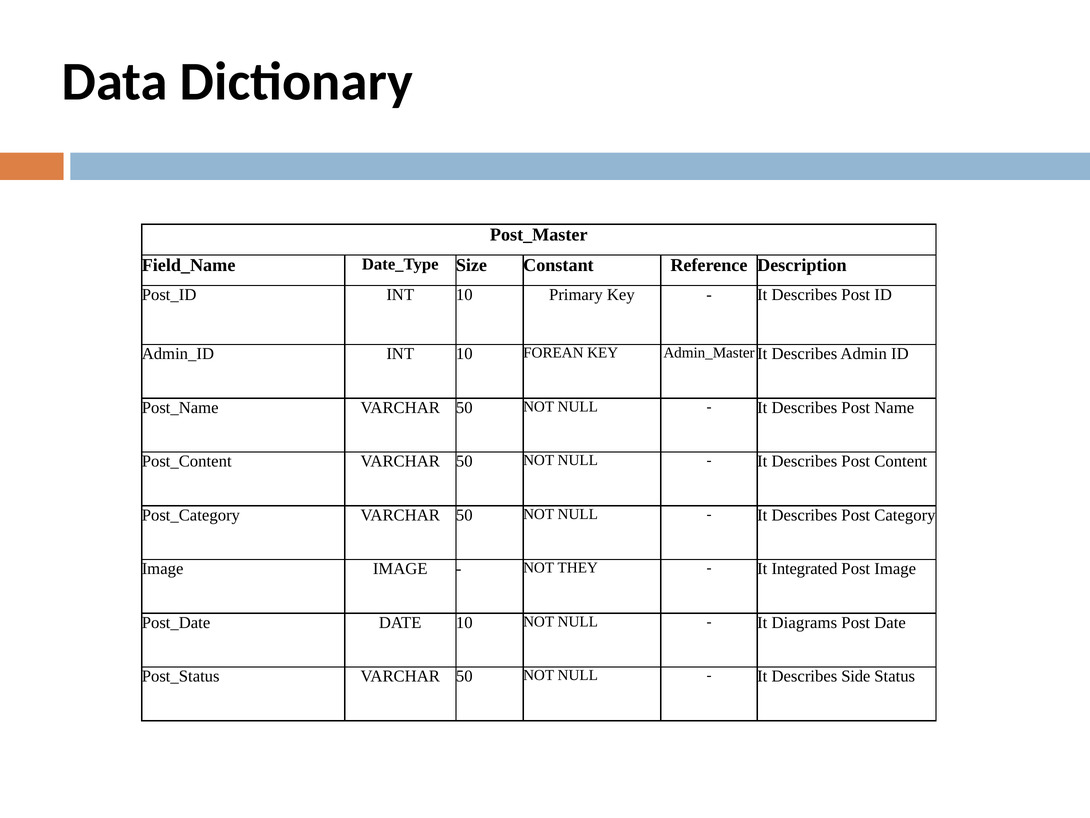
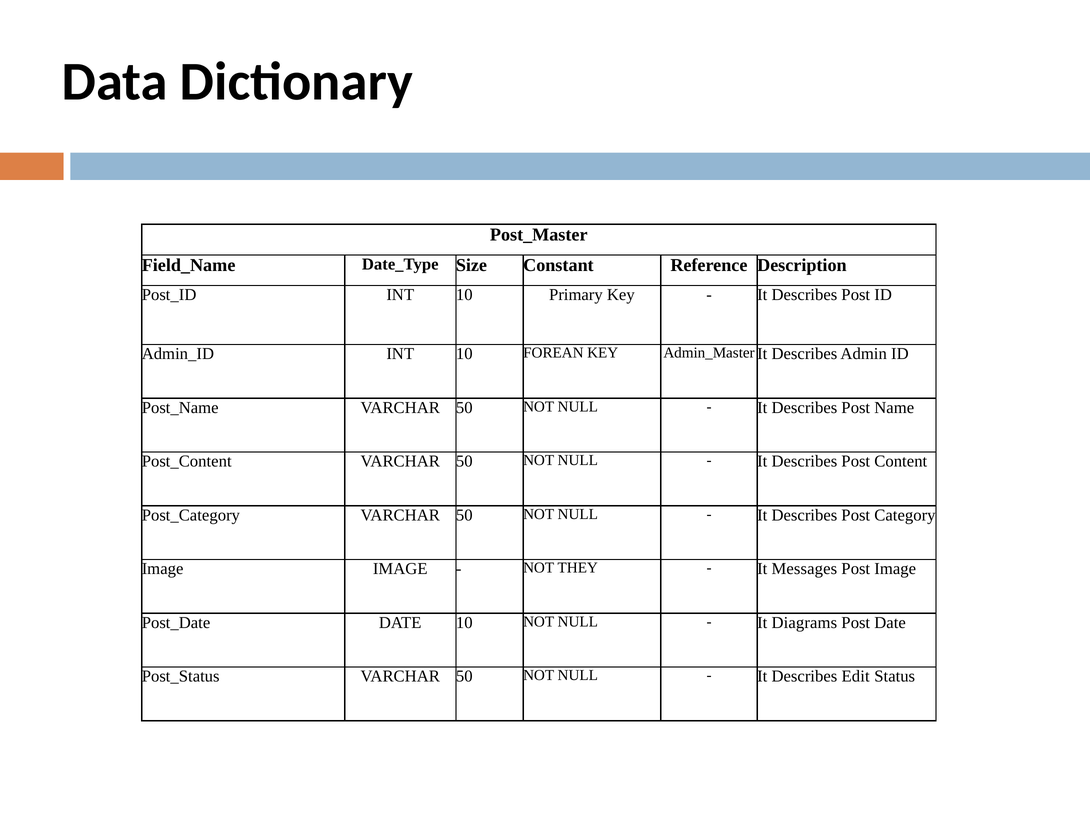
Integrated: Integrated -> Messages (804, 569)
Side: Side -> Edit (856, 676)
